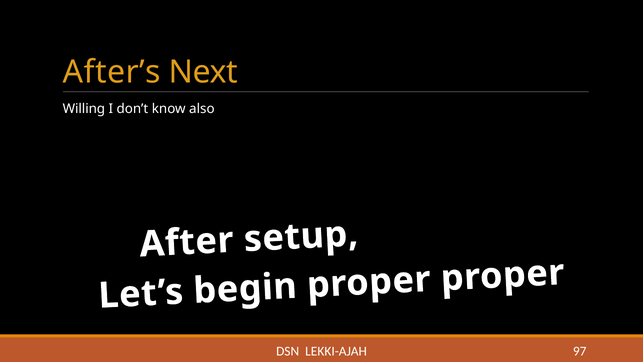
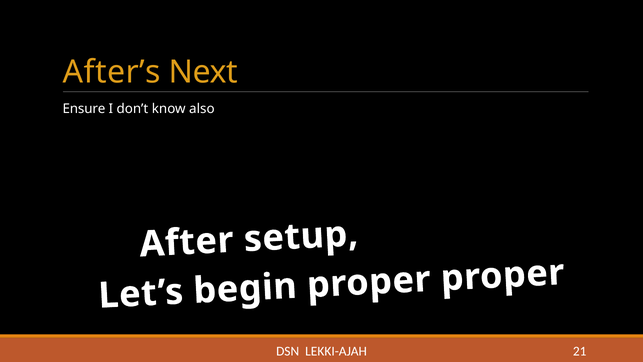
Willing: Willing -> Ensure (84, 109)
97: 97 -> 21 (580, 351)
